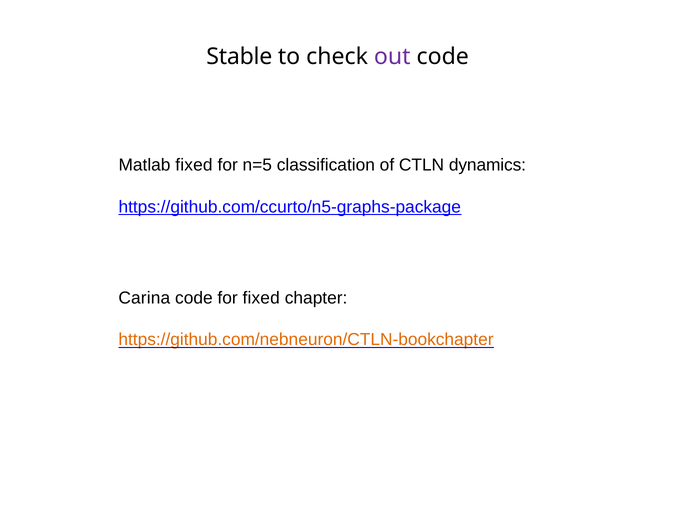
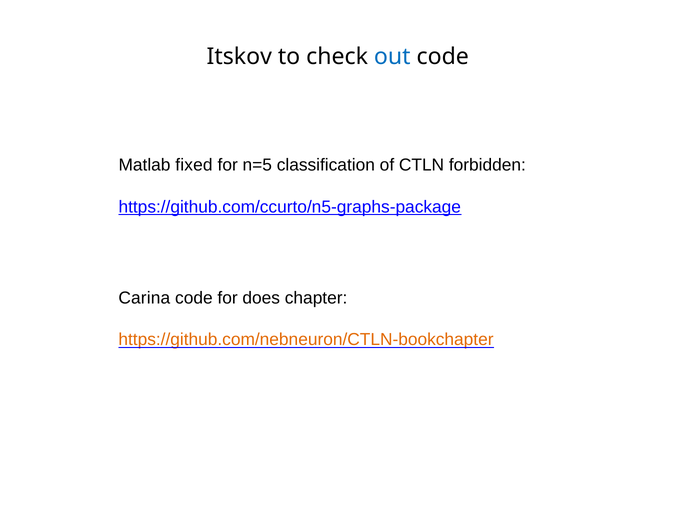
Stable: Stable -> Itskov (239, 56)
out colour: purple -> blue (392, 56)
dynamics: dynamics -> forbidden (487, 165)
for fixed: fixed -> does (261, 298)
